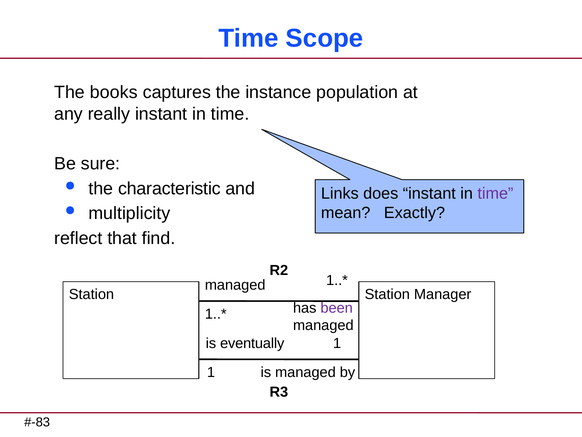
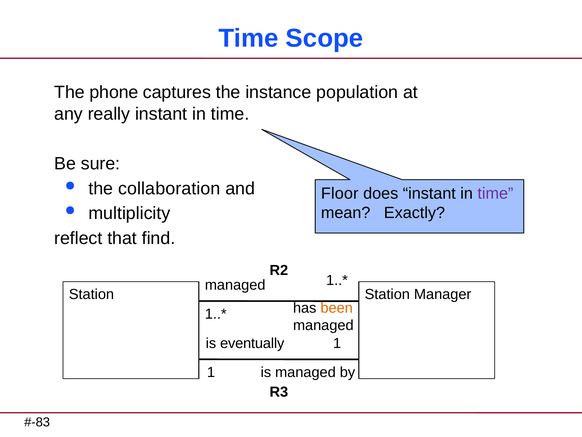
books: books -> phone (114, 92)
characteristic: characteristic -> collaboration (169, 188)
Links: Links -> Floor (340, 193)
been colour: purple -> orange (337, 308)
